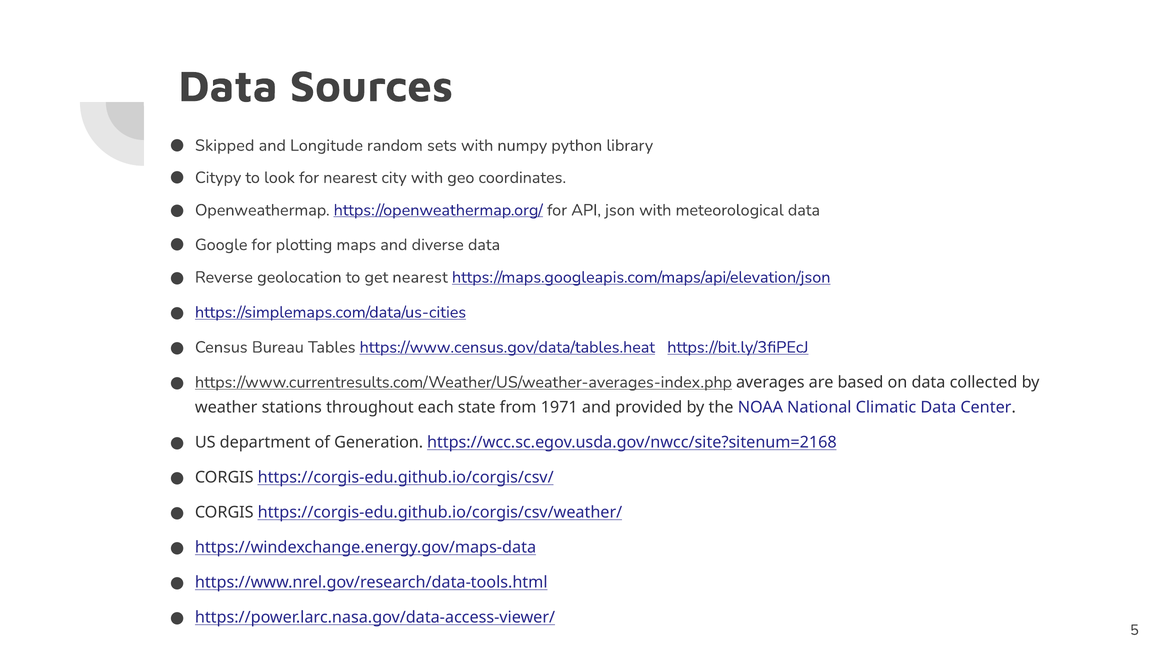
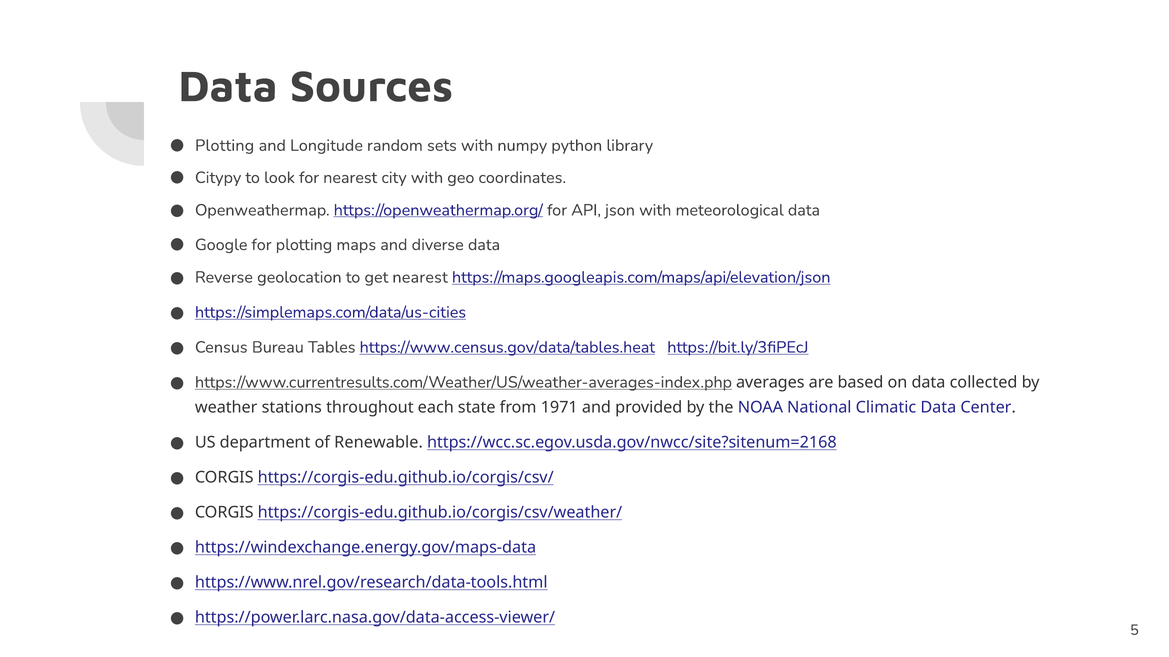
Skipped: Skipped -> Plotting (225, 146)
Generation: Generation -> Renewable (379, 443)
